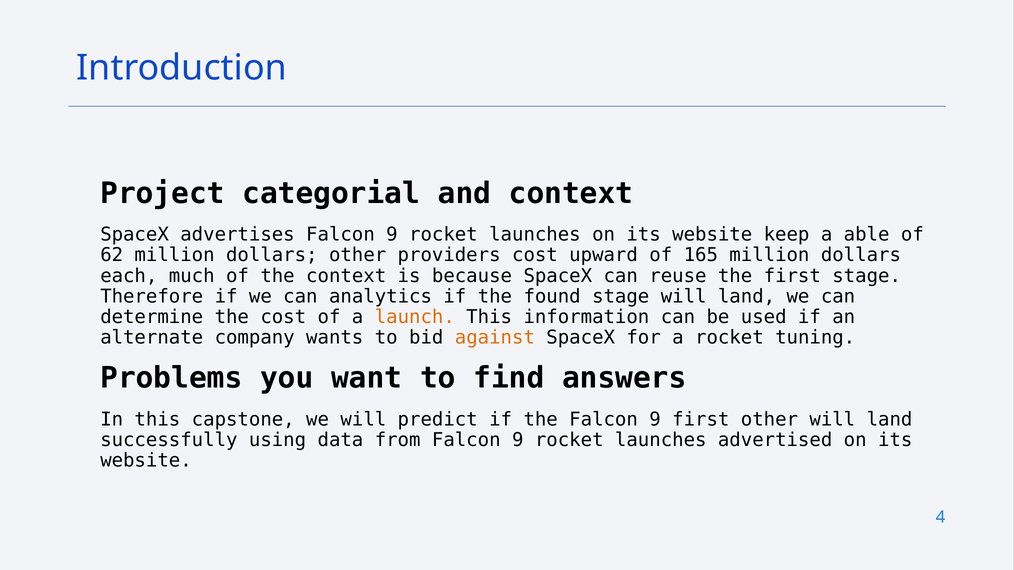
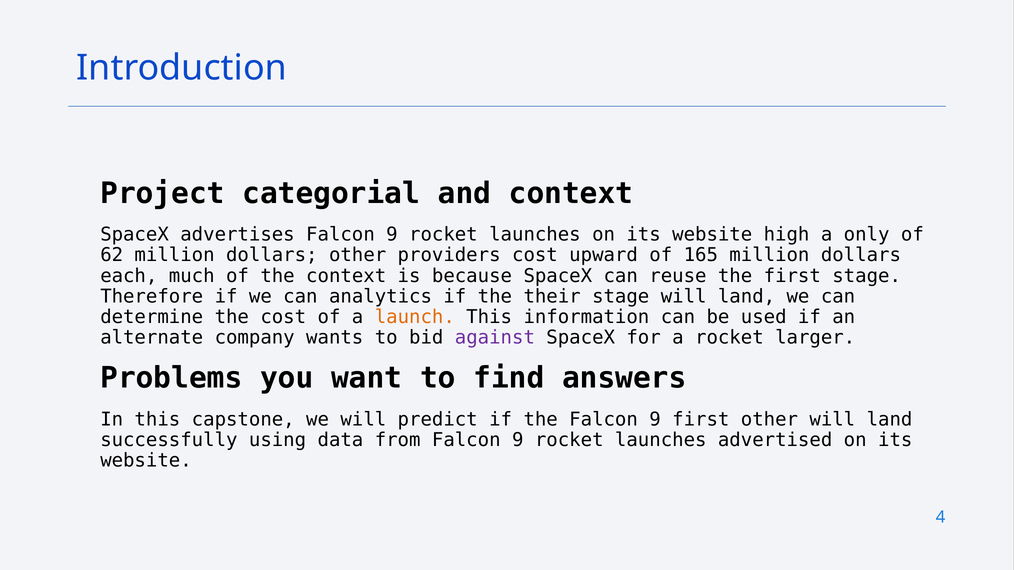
keep: keep -> high (787, 235)
able: able -> only (867, 235)
found: found -> their (552, 296)
against colour: orange -> purple (495, 338)
tuning: tuning -> larger (815, 338)
